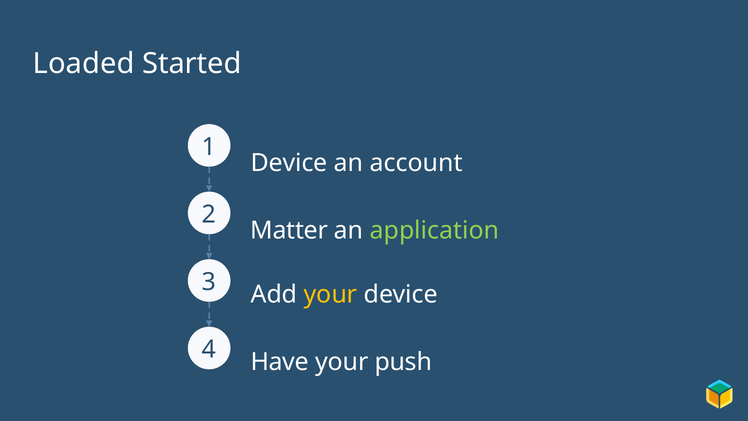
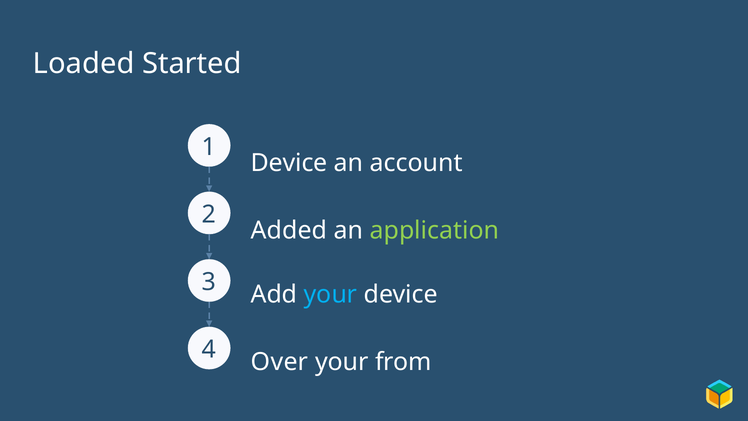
Matter: Matter -> Added (289, 231)
your colour: yellow -> light blue (330, 294)
Have: Have -> Over (279, 362)
push: push -> from (403, 362)
